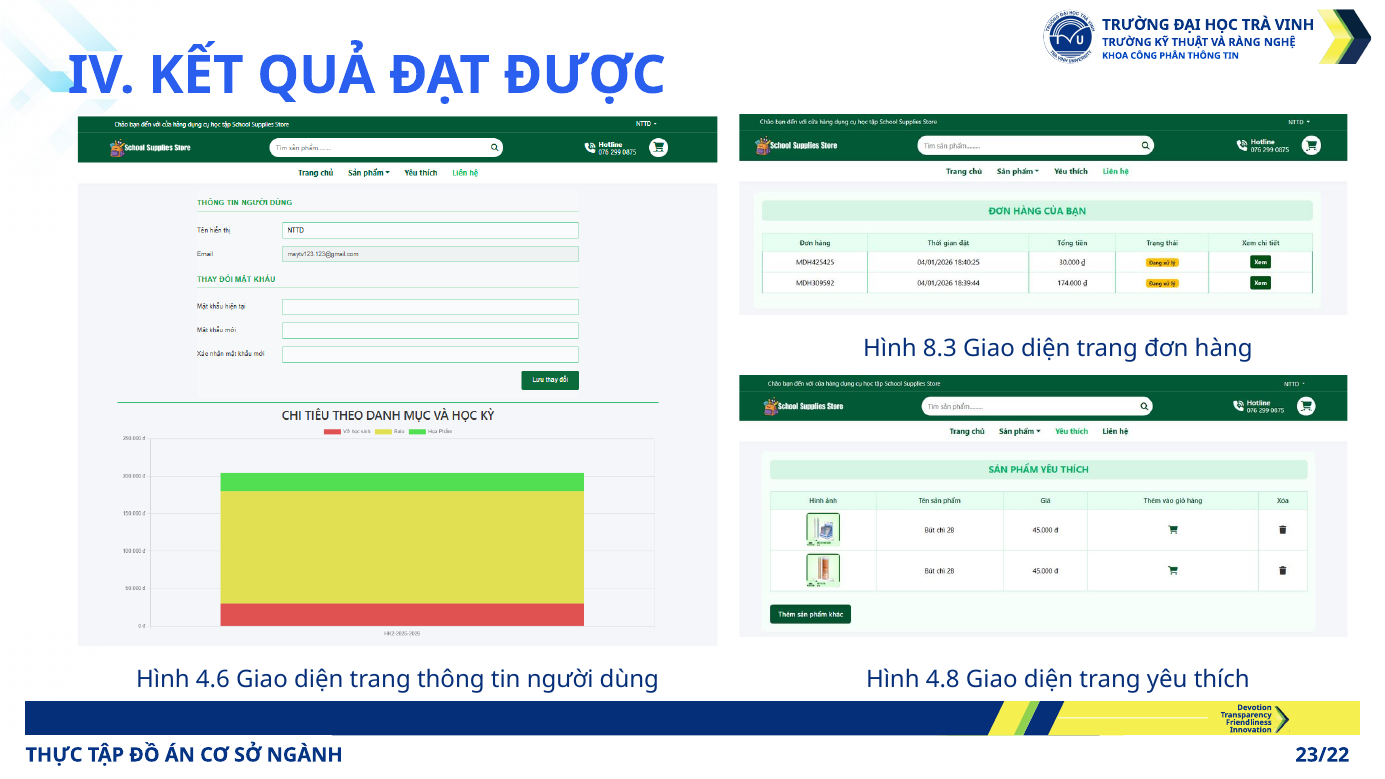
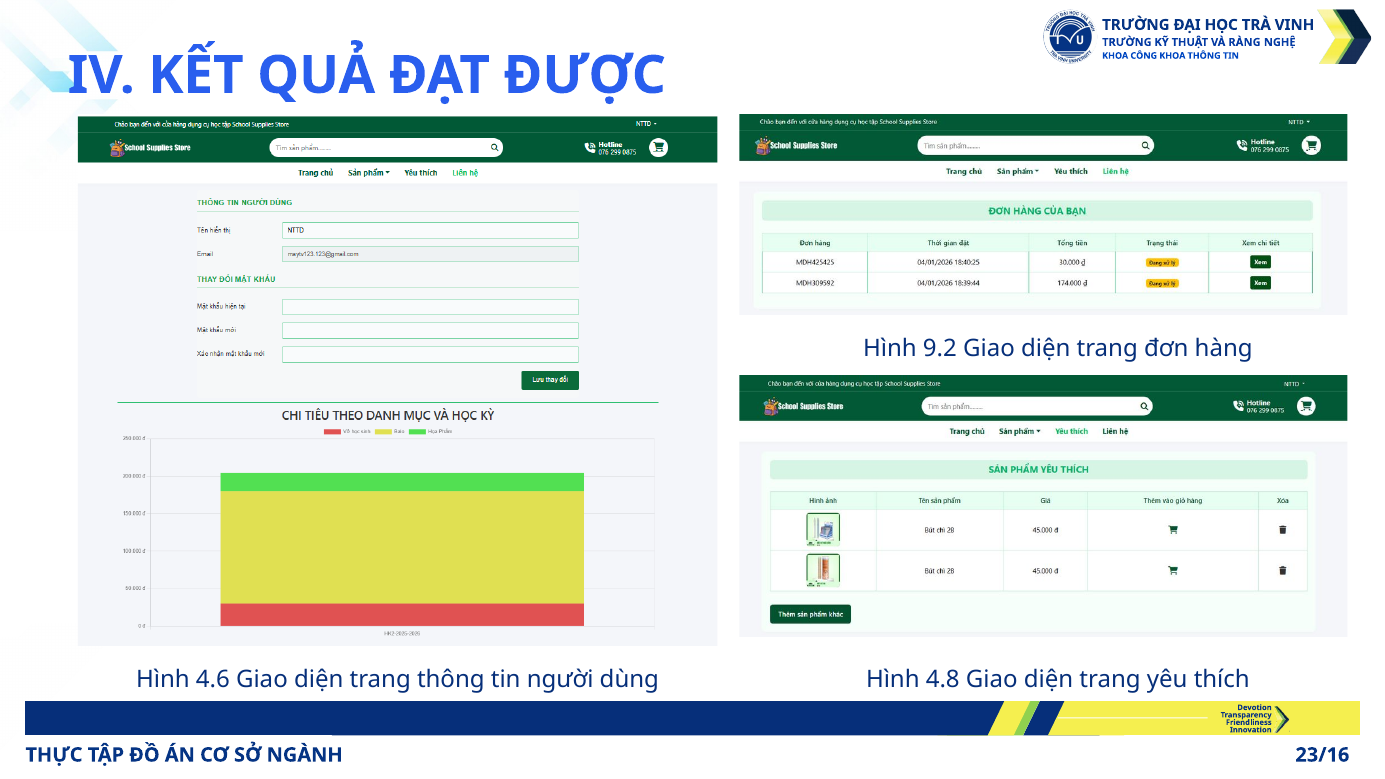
CÔNG PHÂN: PHÂN -> KHOA (1172, 56)
8.3: 8.3 -> 9.2 (940, 348)
23/22: 23/22 -> 23/16 (1322, 755)
